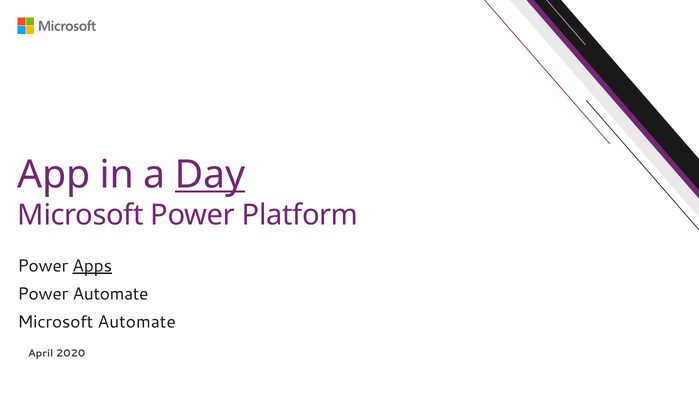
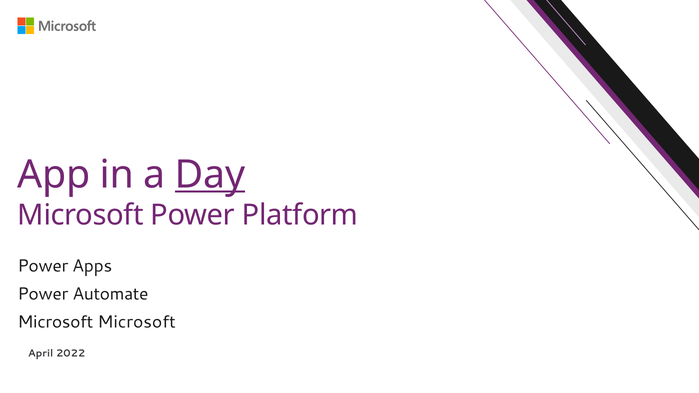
Apps underline: present -> none (92, 266)
Microsoft Automate: Automate -> Microsoft (137, 322)
2020: 2020 -> 2022 (71, 354)
